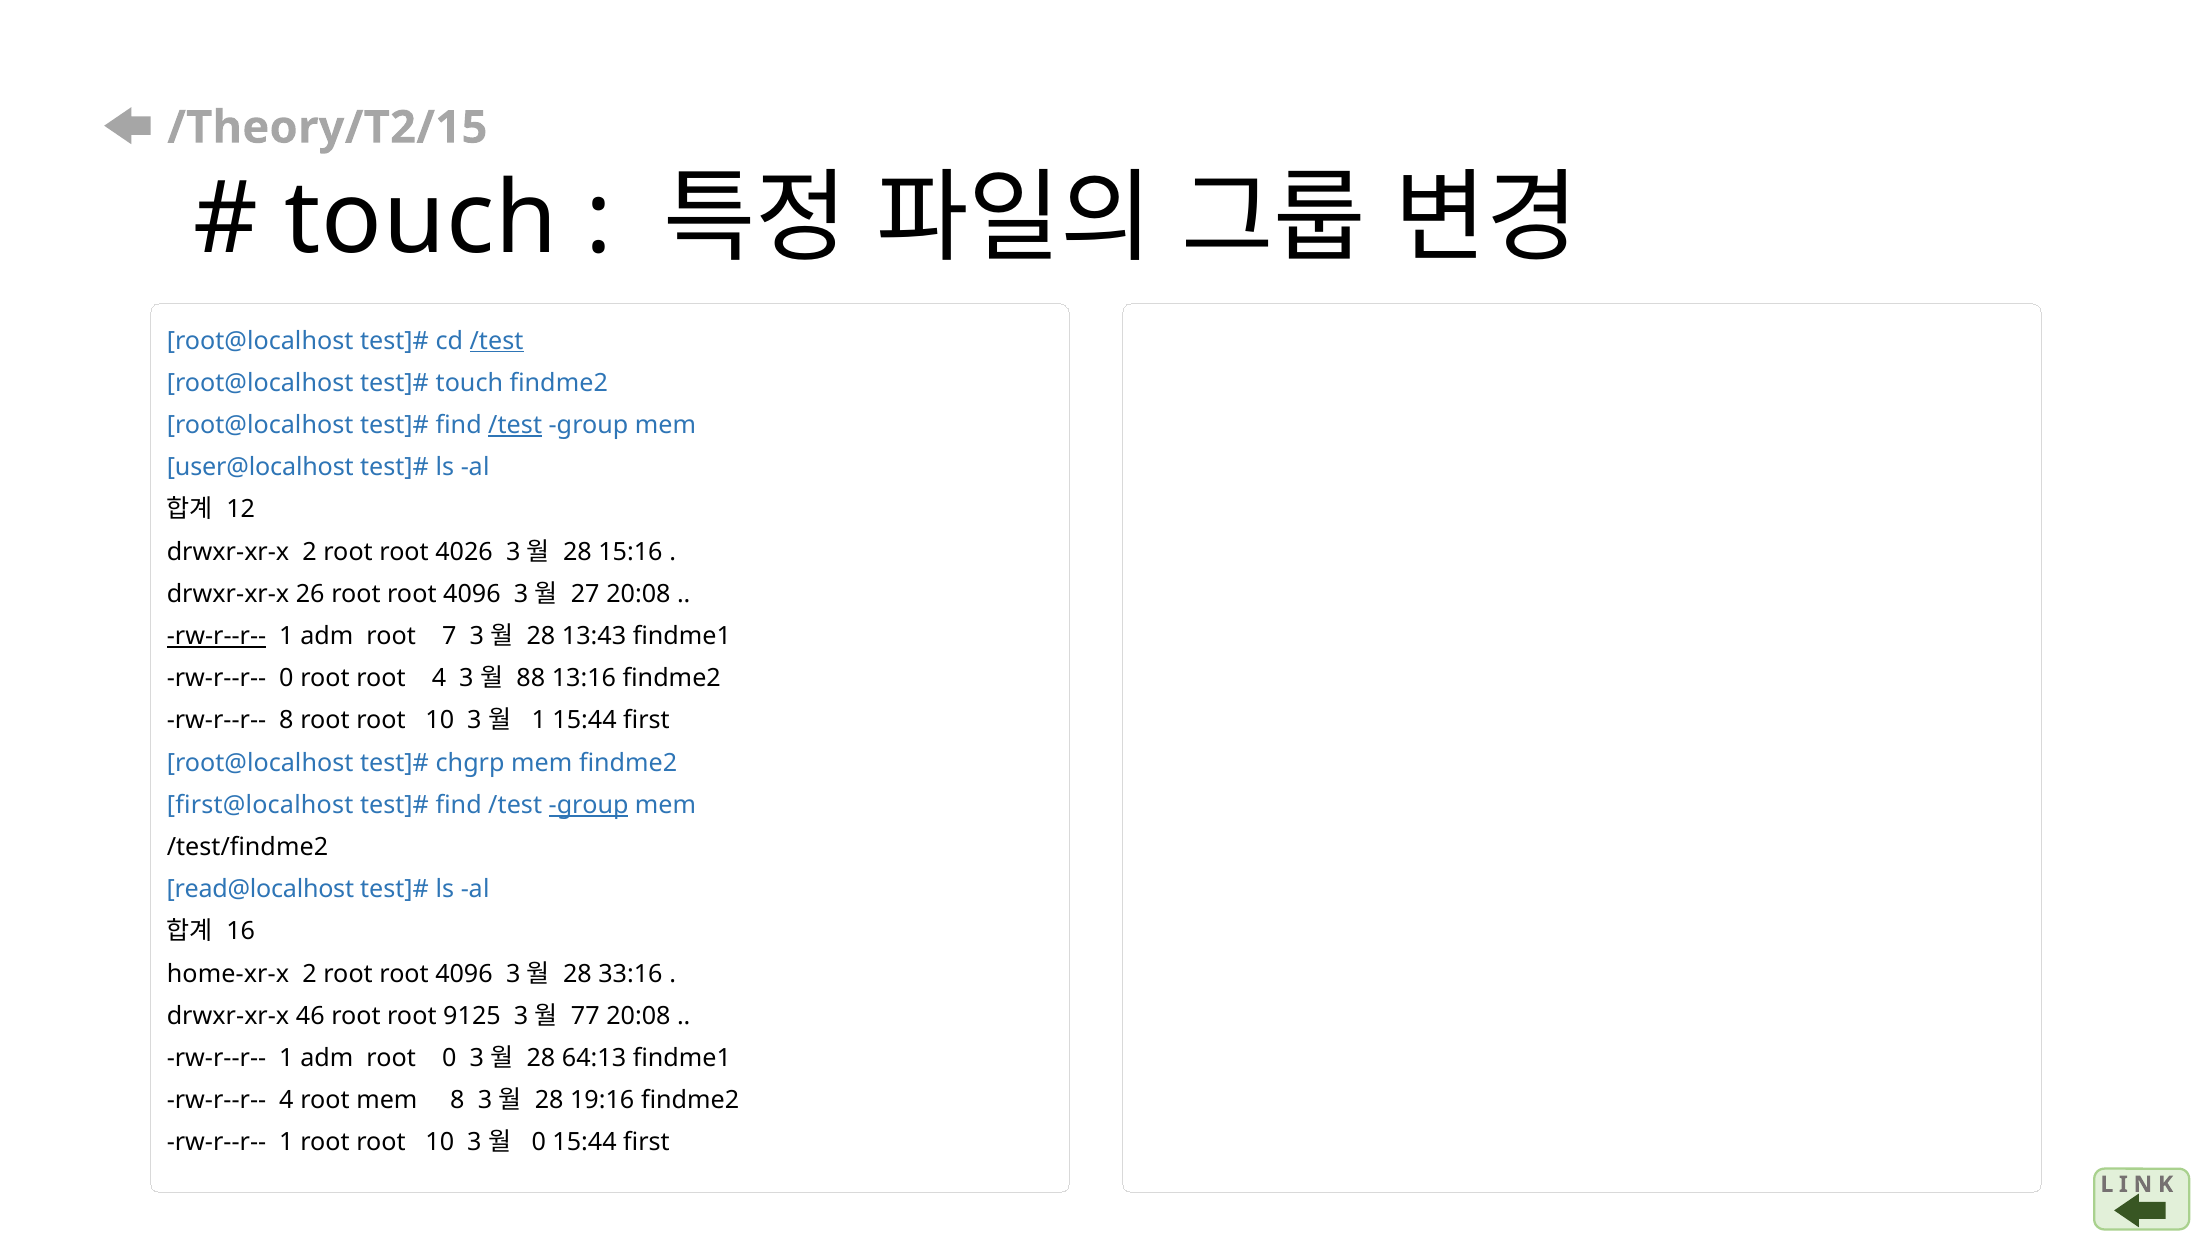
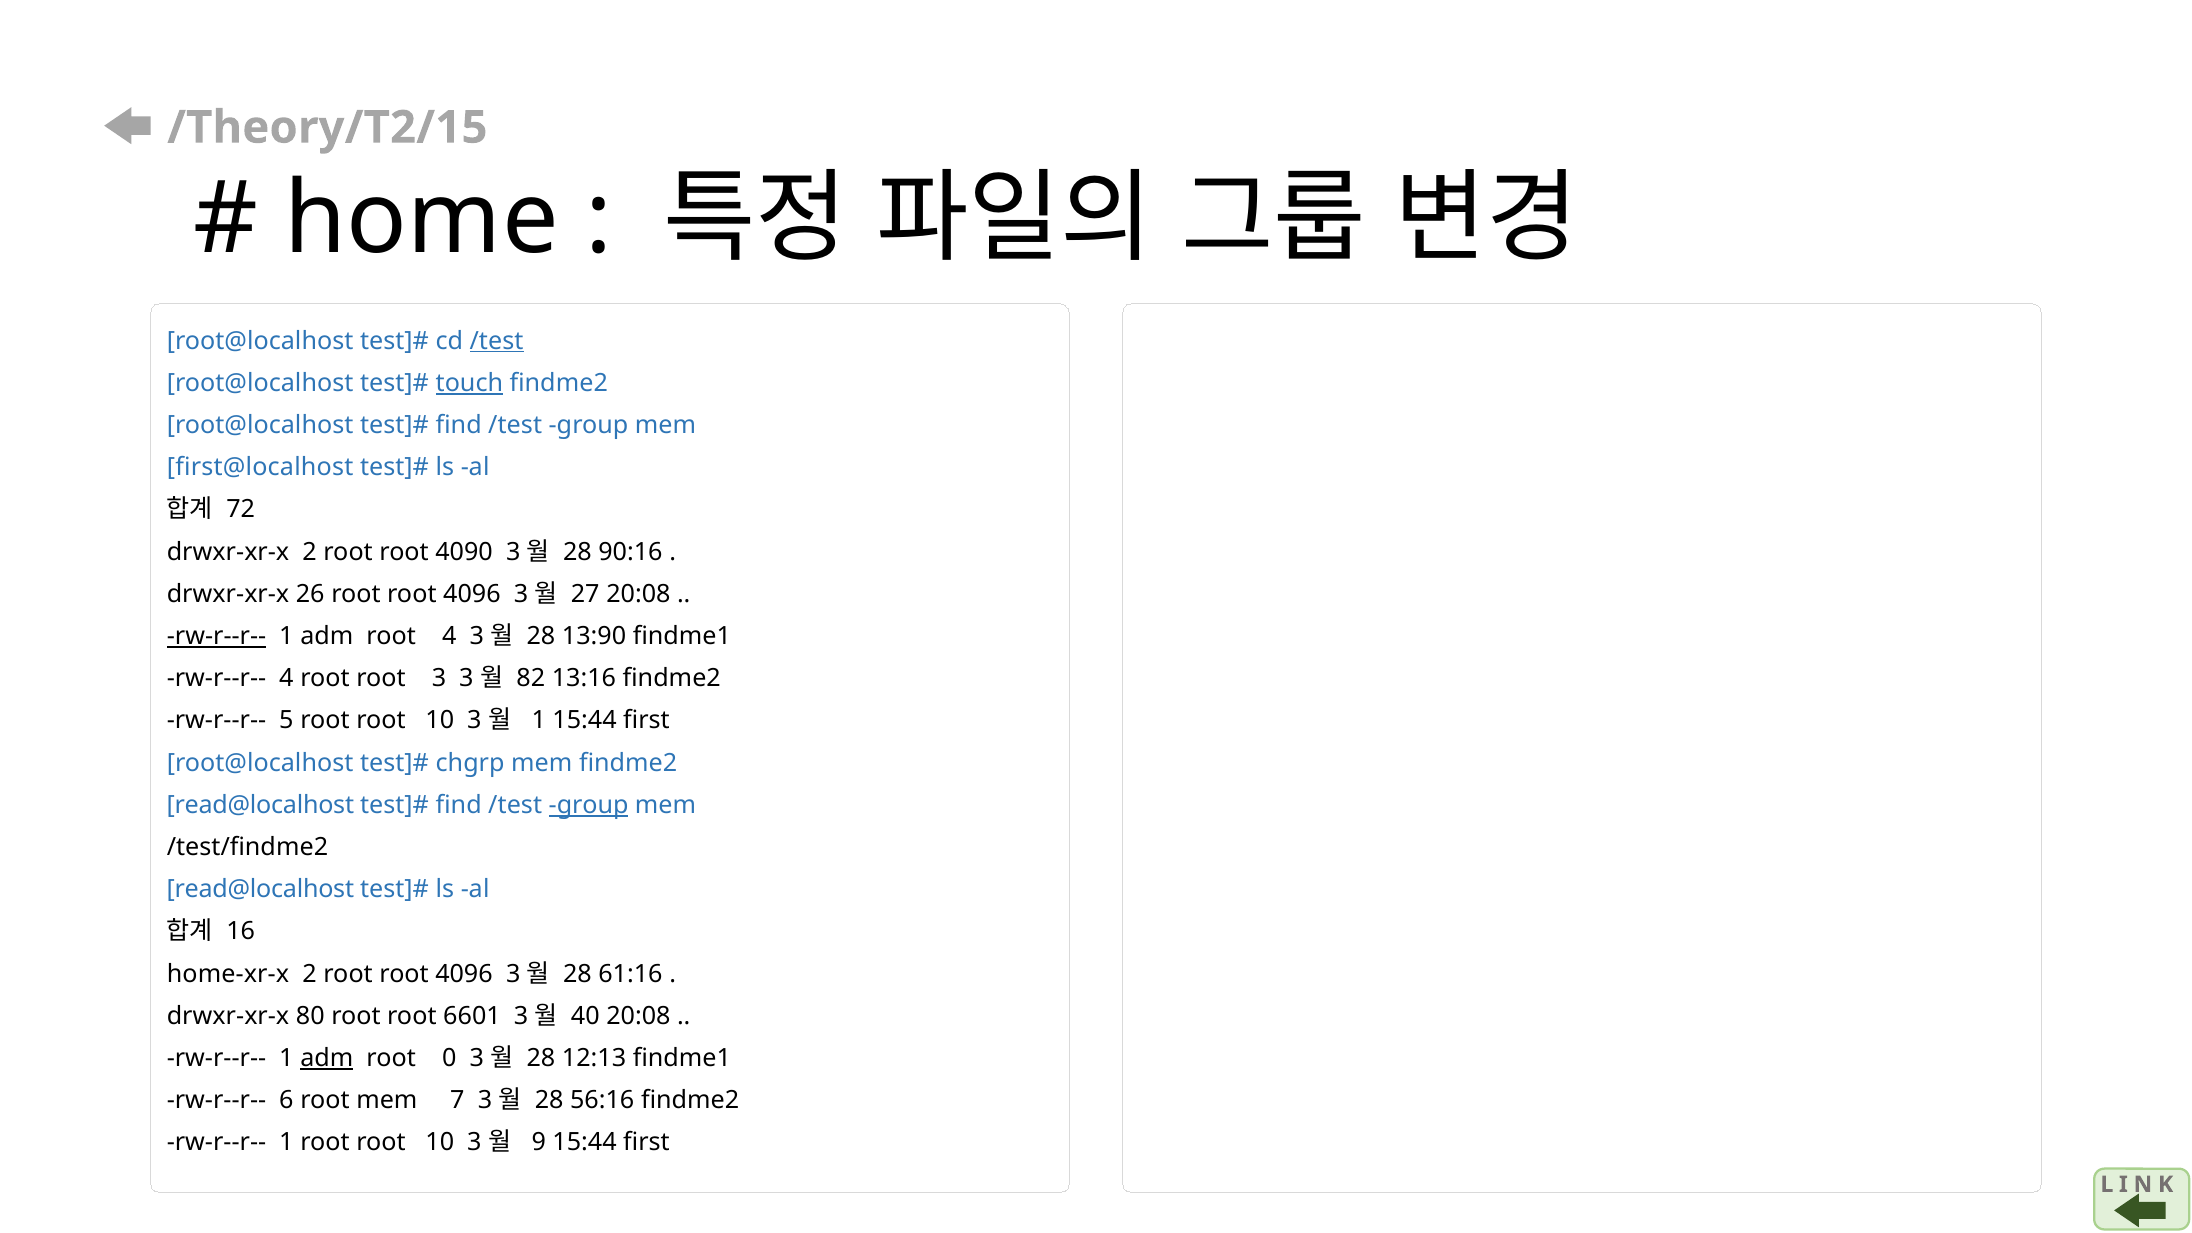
touch: touch -> home (421, 219)
touch underline: none -> present (469, 383)
/test underline: present -> none (515, 425)
user@localhost: user@localhost -> first@localhost (260, 467)
12: 12 -> 72 (241, 510)
4026: 4026 -> 4090 (464, 552)
15:16: 15:16 -> 90:16 (630, 552)
root 7: 7 -> 4 (449, 636)
13:43: 13:43 -> 13:90 (594, 636)
rw-r--r-- 0: 0 -> 4 (286, 678)
root 4: 4 -> 3 (439, 678)
88: 88 -> 82 (531, 678)
rw-r--r-- 8: 8 -> 5 (286, 721)
first@localhost: first@localhost -> read@localhost (260, 805)
33:16: 33:16 -> 61:16 (630, 974)
46: 46 -> 80 (310, 1016)
9125: 9125 -> 6601 (472, 1016)
77: 77 -> 40 (585, 1016)
adm underline: none -> present (327, 1058)
64:13: 64:13 -> 12:13 (594, 1058)
rw-r--r-- 4: 4 -> 6 (286, 1100)
mem 8: 8 -> 7 (457, 1100)
19:16: 19:16 -> 56:16 (602, 1100)
0: 0 -> 9 (539, 1143)
